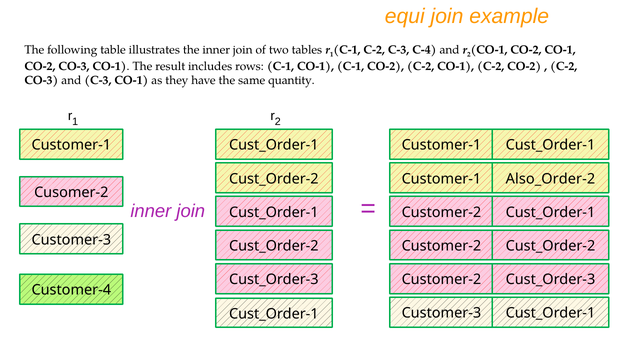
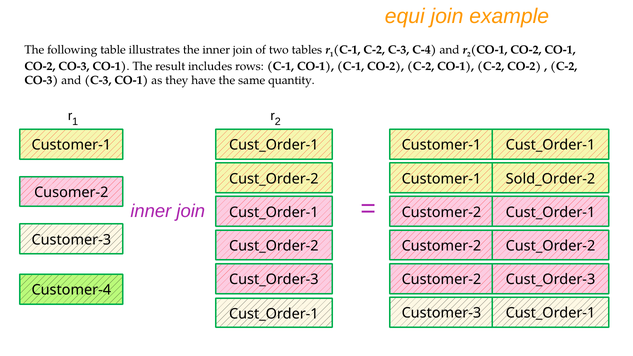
Also_Order-2: Also_Order-2 -> Sold_Order-2 (550, 179)
